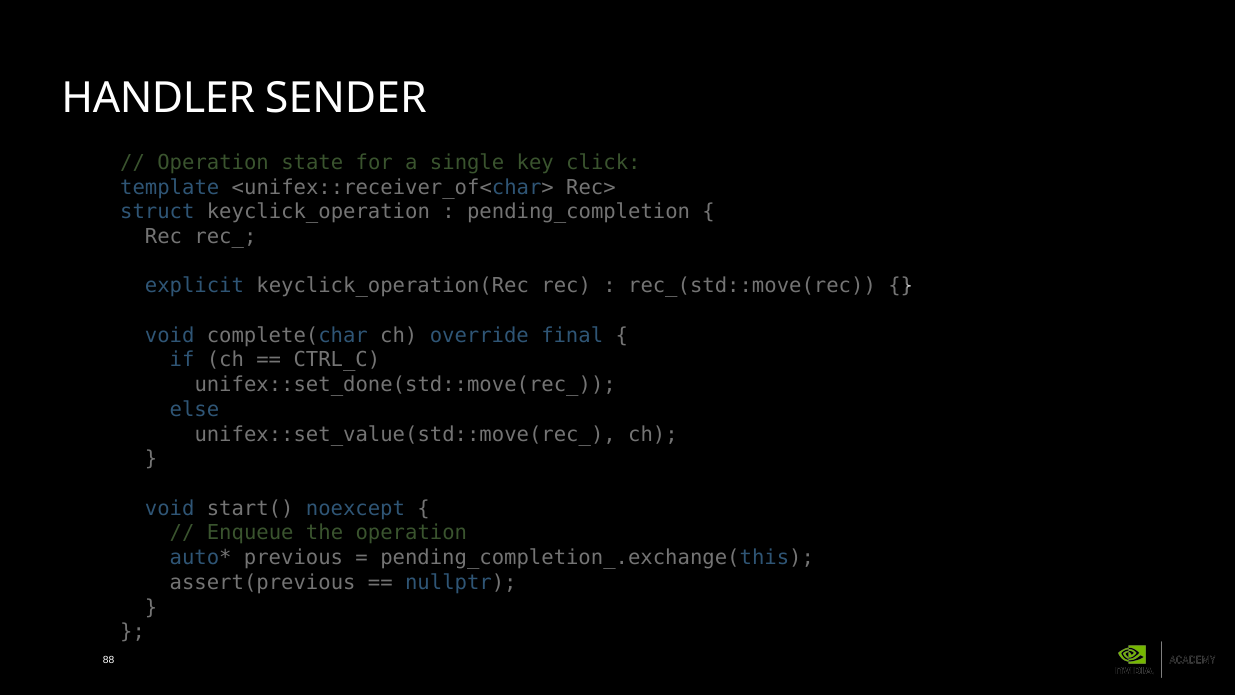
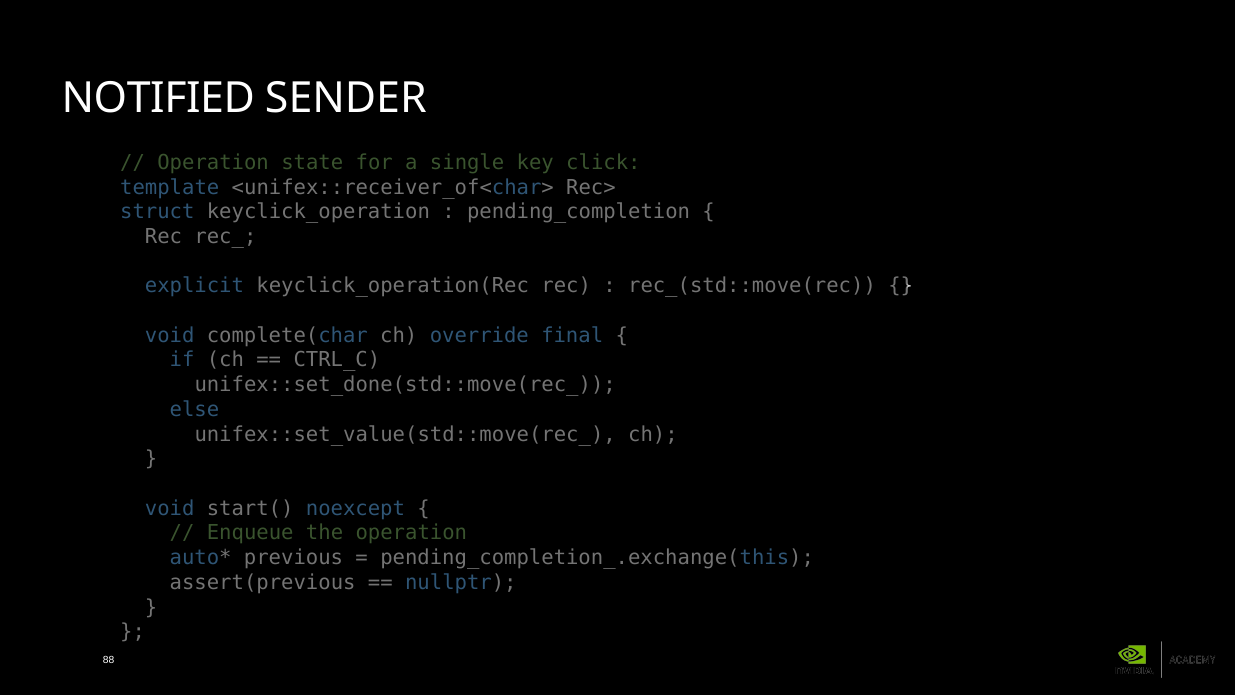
HANDLER: HANDLER -> NOTIFIED (158, 99)
